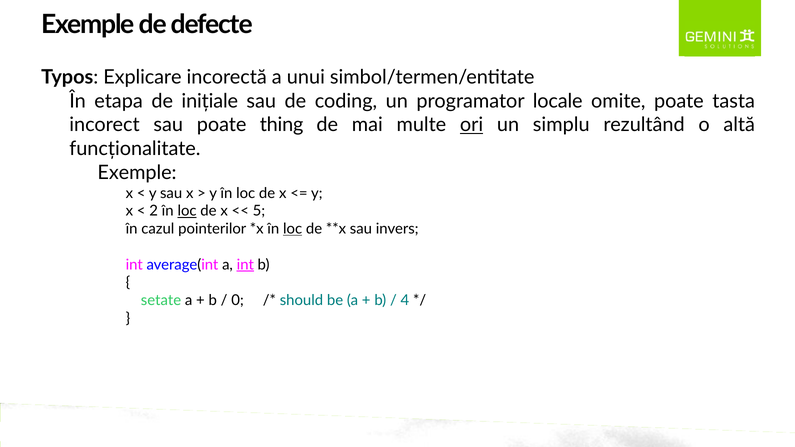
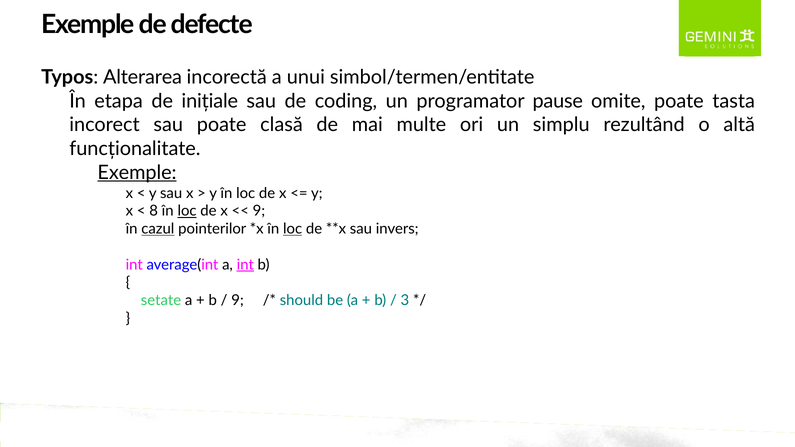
Explicare: Explicare -> Alterarea (143, 77)
locale: locale -> pause (558, 101)
thing: thing -> clasă (281, 125)
ori underline: present -> none (472, 125)
Exemple underline: none -> present (137, 173)
2: 2 -> 8 (154, 211)
5: 5 -> 9 (259, 211)
cazul underline: none -> present (158, 229)
0: 0 -> 9 (238, 301)
4: 4 -> 3 (405, 301)
